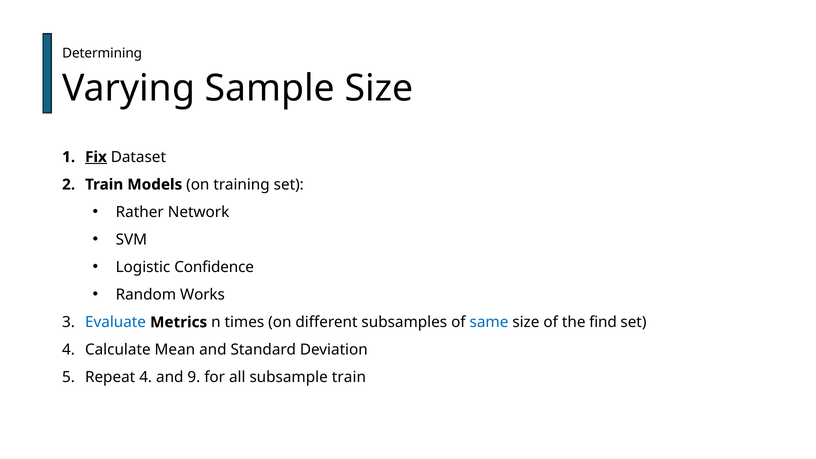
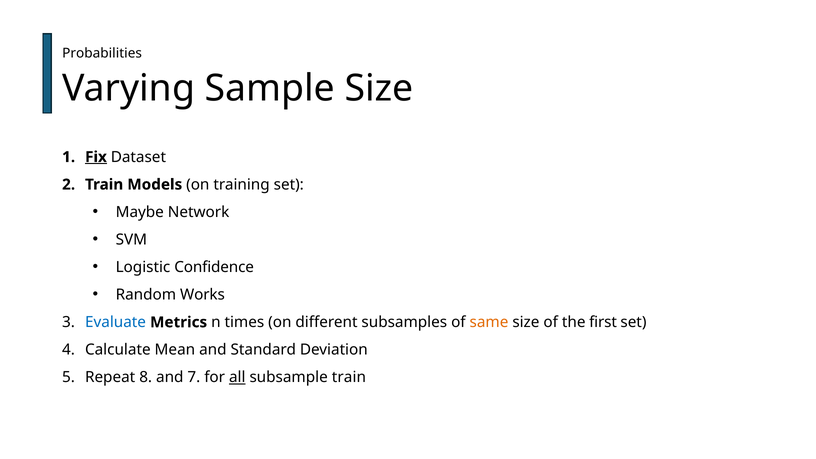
Determining: Determining -> Probabilities (102, 53)
Rather: Rather -> Maybe (140, 212)
same colour: blue -> orange (489, 322)
find: find -> first (603, 322)
Repeat 4: 4 -> 8 (146, 377)
9: 9 -> 7 (194, 377)
all underline: none -> present (237, 377)
